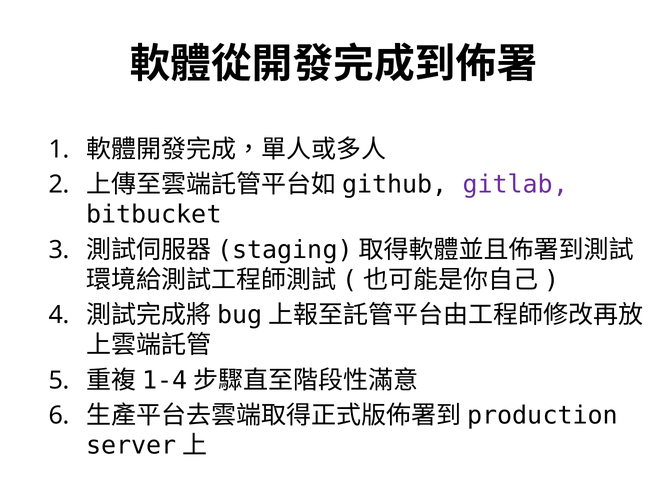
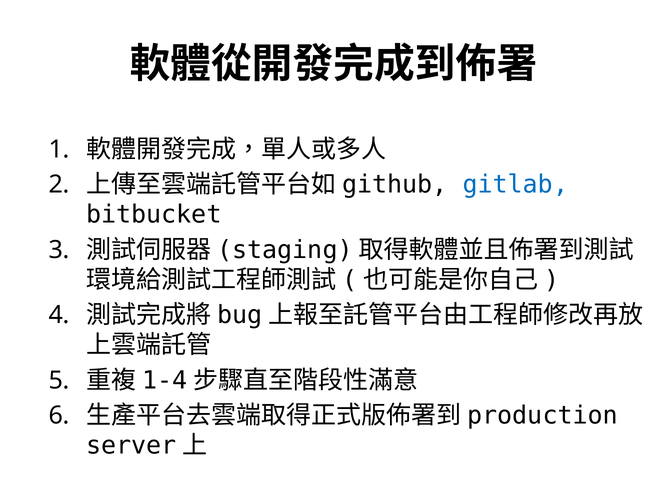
gitlab colour: purple -> blue (515, 185)
